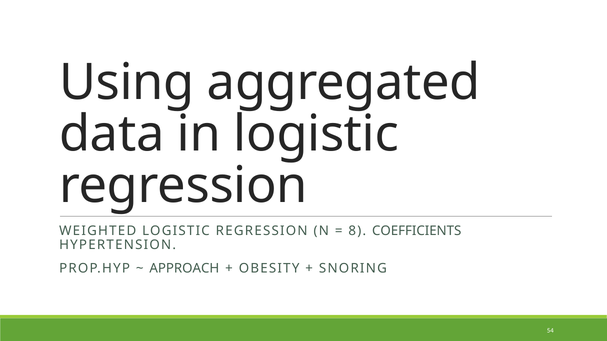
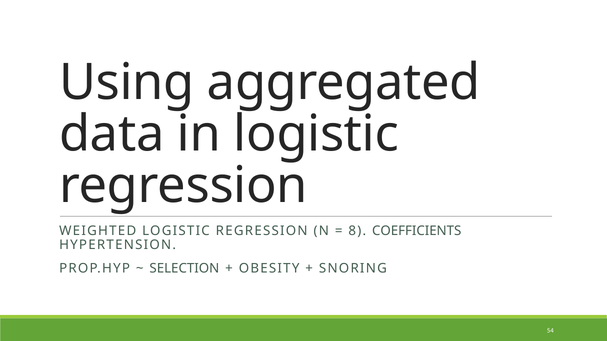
APPROACH: APPROACH -> SELECTION (184, 269)
